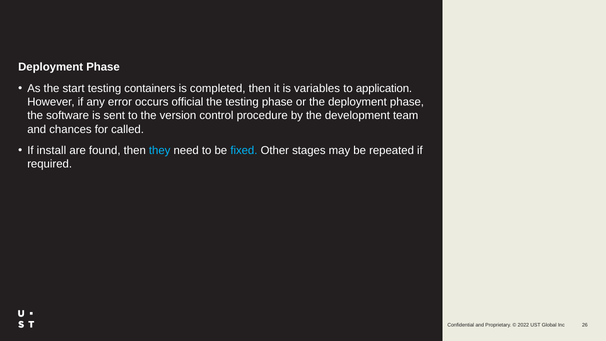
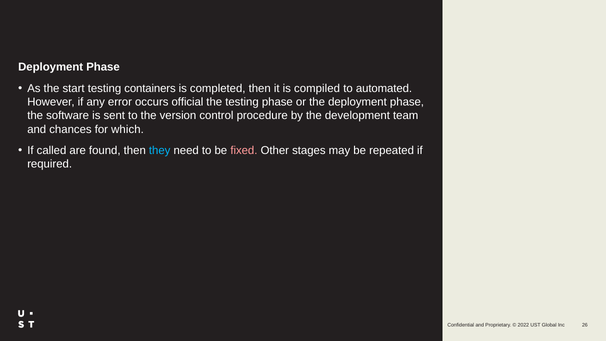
variables: variables -> compiled (317, 88)
application: application -> automated (384, 88)
called: called -> which (128, 129)
install: install -> called (52, 150)
fixed colour: light blue -> pink (244, 150)
